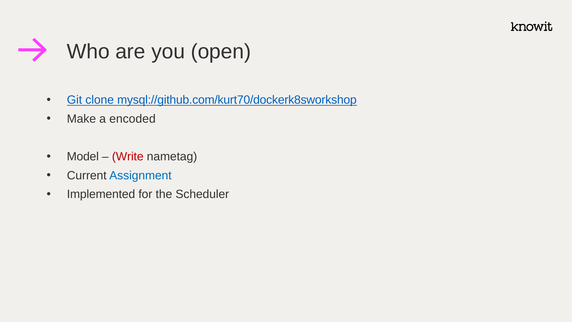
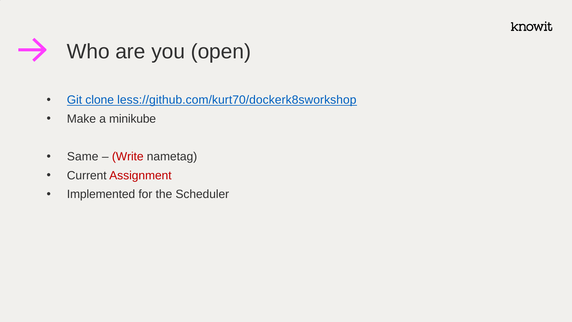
mysql://github.com/kurt70/dockerk8sworkshop: mysql://github.com/kurt70/dockerk8sworkshop -> less://github.com/kurt70/dockerk8sworkshop (237, 100)
encoded: encoded -> minikube (133, 119)
Model: Model -> Same (83, 156)
Assignment colour: blue -> red (140, 175)
